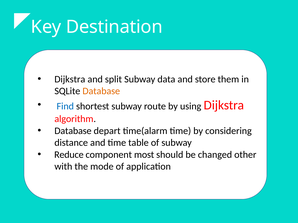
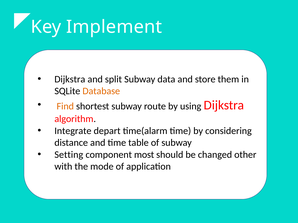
Destination: Destination -> Implement (114, 27)
Find colour: blue -> orange (65, 107)
Database: Database -> Integrate (73, 131)
Reduce: Reduce -> Setting (69, 155)
